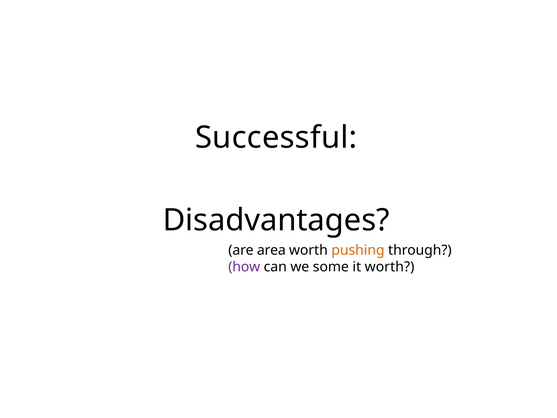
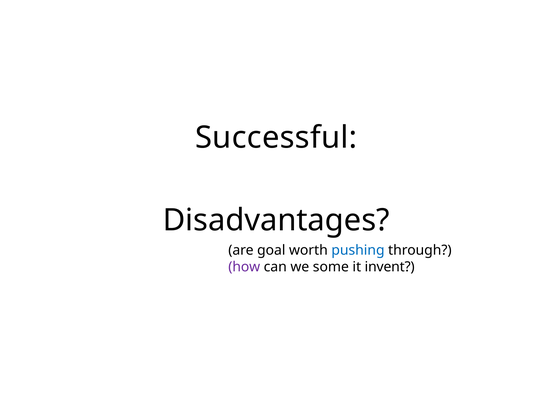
area: area -> goal (271, 250)
pushing colour: orange -> blue (358, 250)
it worth: worth -> invent (390, 267)
